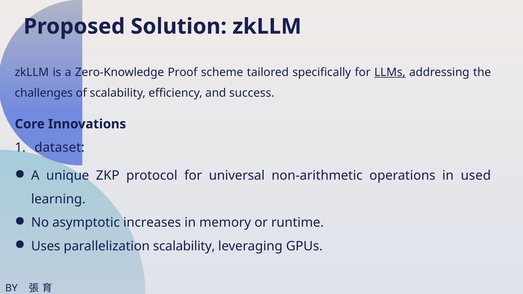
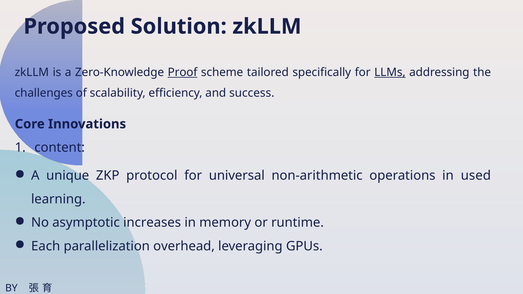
Proof underline: none -> present (183, 72)
dataset: dataset -> content (60, 148)
Uses: Uses -> Each (46, 246)
parallelization scalability: scalability -> overhead (184, 246)
